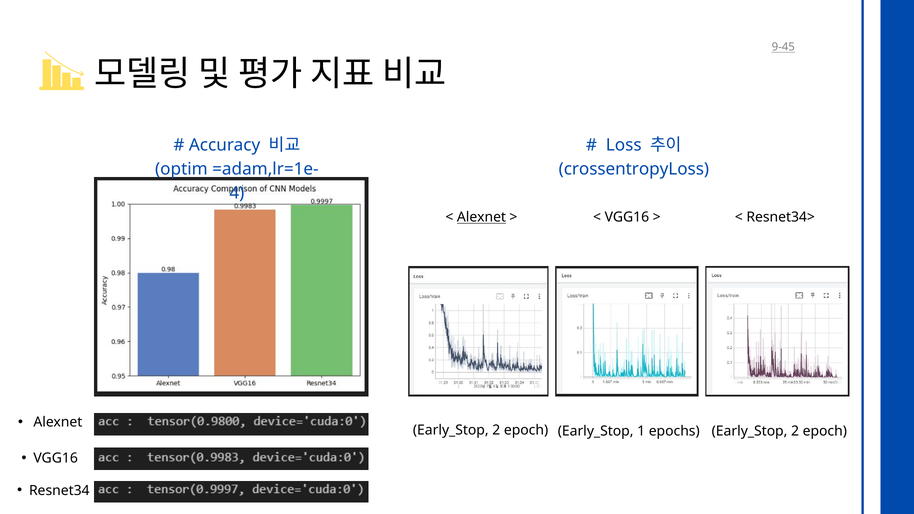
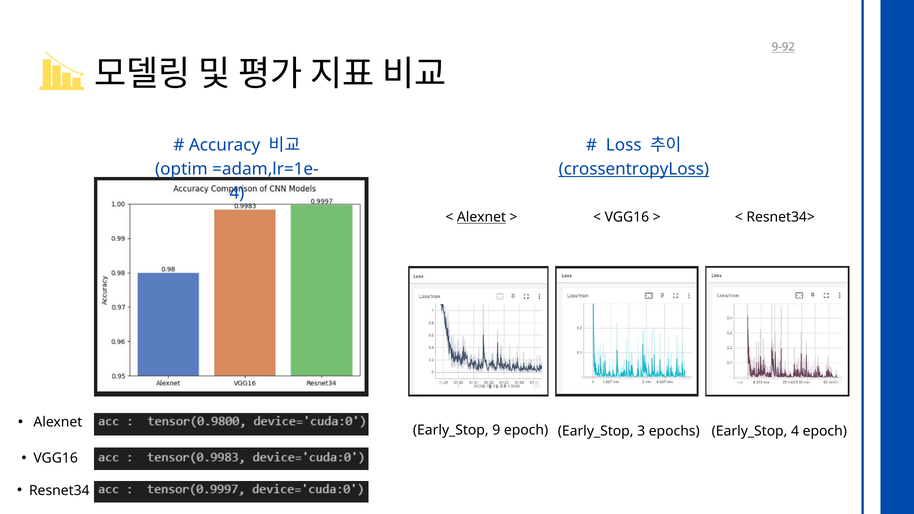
9-45: 9-45 -> 9-92 (783, 47)
crossentropyLoss underline: none -> present (634, 169)
2: 2 -> 9 (496, 430)
1: 1 -> 3 (641, 431)
epochs Early_Stop 2: 2 -> 4 (795, 431)
